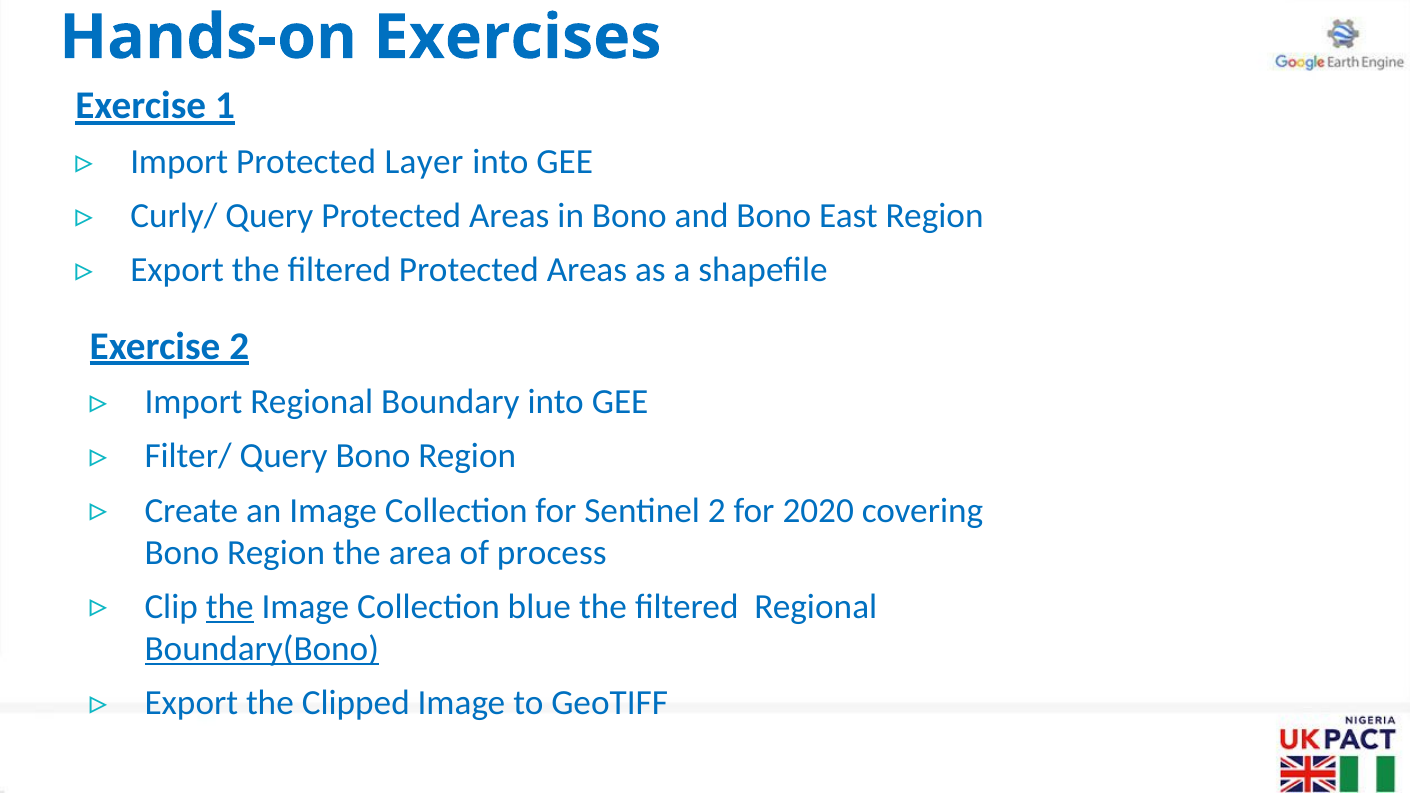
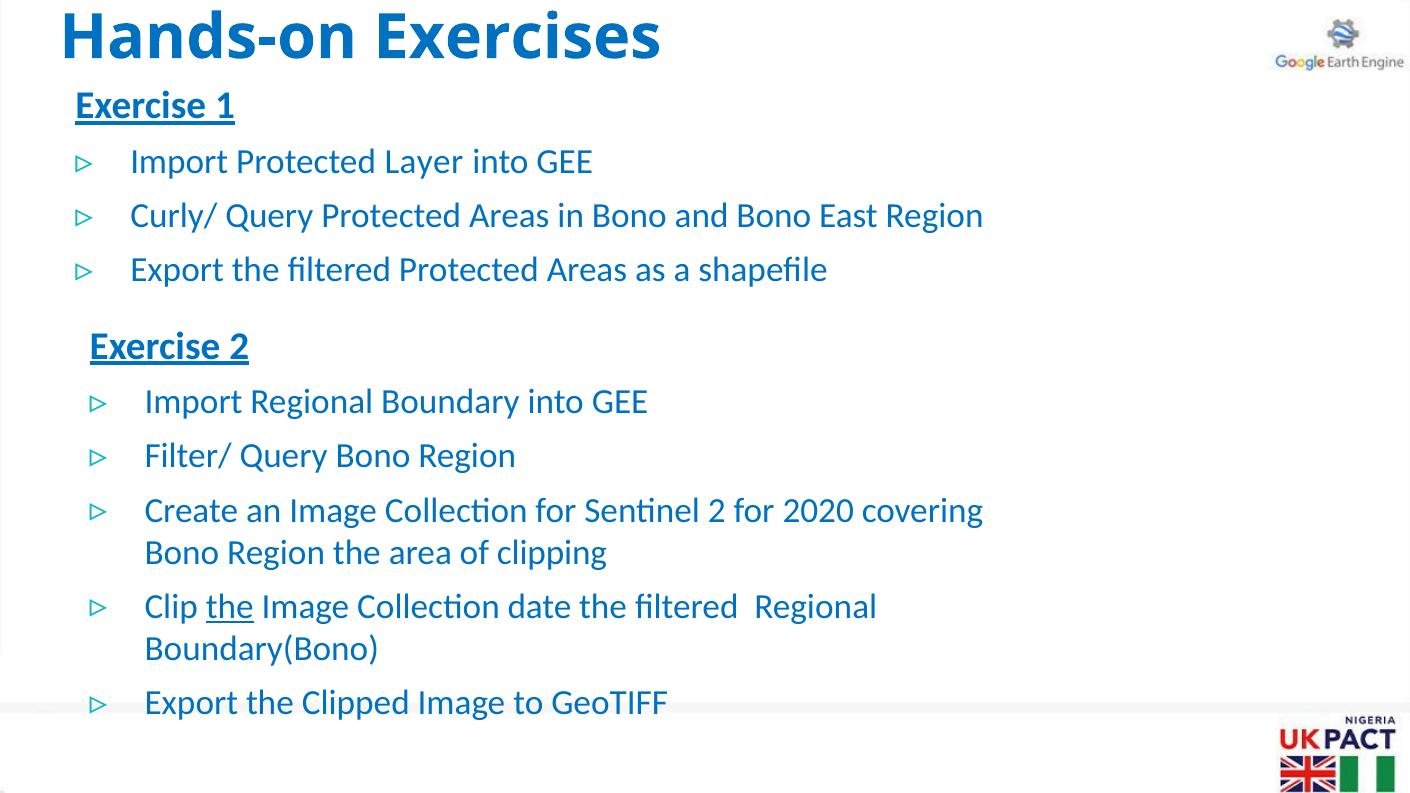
process: process -> clipping (552, 553)
blue: blue -> date (540, 607)
Boundary(Bono underline: present -> none (262, 649)
